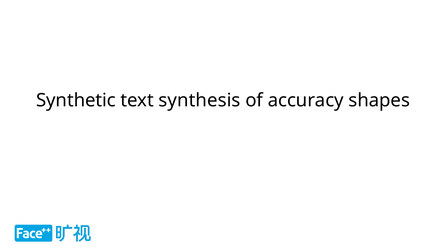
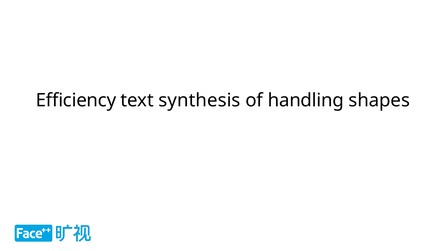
Synthetic: Synthetic -> Efficiency (76, 100)
accuracy: accuracy -> handling (306, 100)
